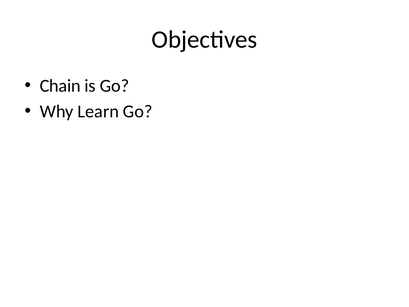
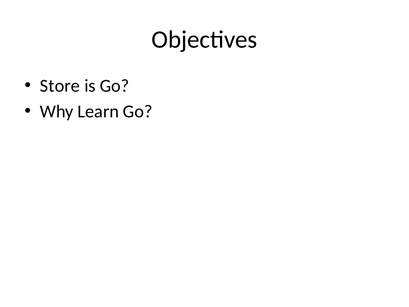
Chain: Chain -> Store (60, 86)
